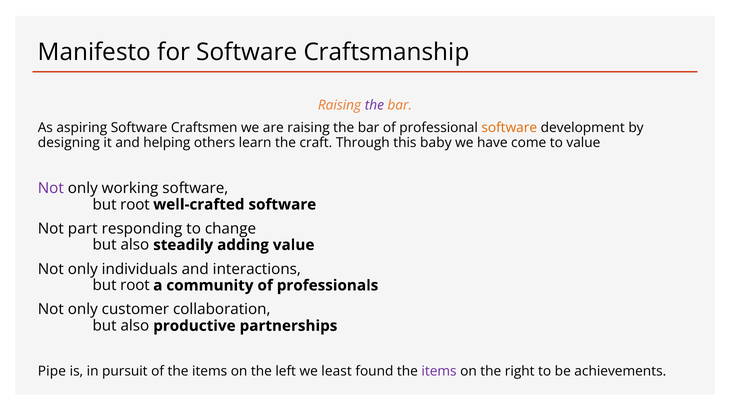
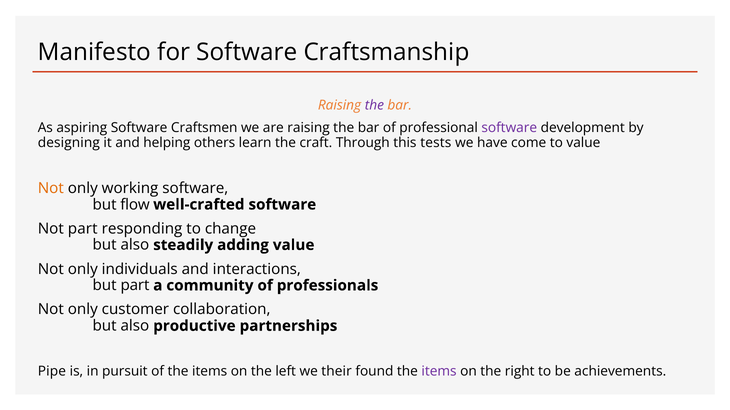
software colour: orange -> purple (509, 128)
baby: baby -> tests (436, 143)
Not colour: purple -> orange (51, 188)
root: root -> flow (135, 205)
root: root -> part (135, 286)
least: least -> their (337, 372)
